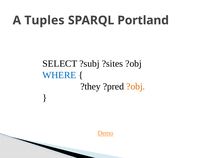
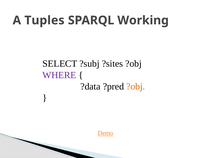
Portland: Portland -> Working (143, 20)
WHERE colour: blue -> purple (59, 75)
?they: ?they -> ?data (90, 87)
